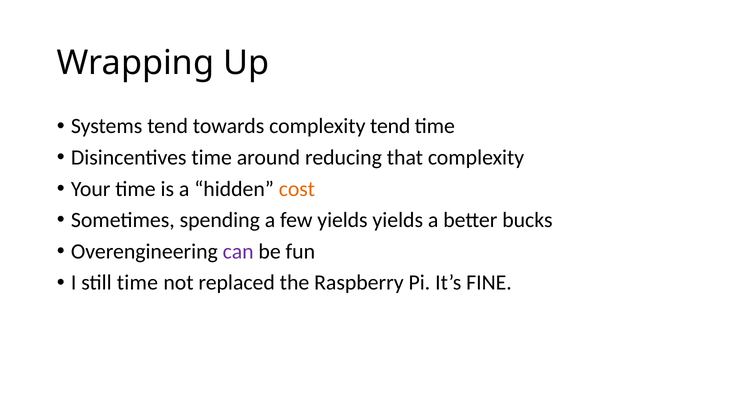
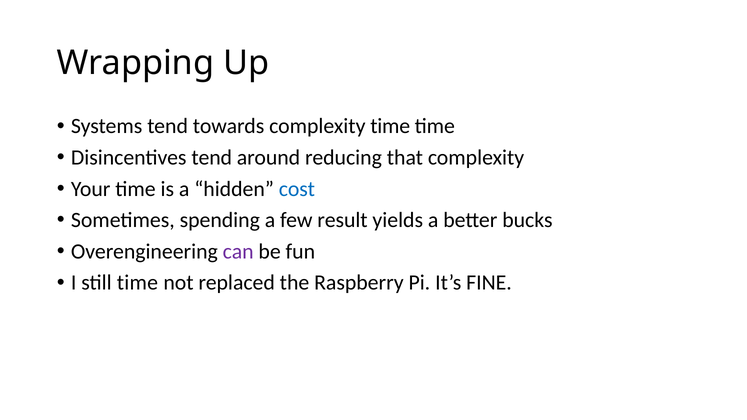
complexity tend: tend -> time (390, 126)
Disincentives time: time -> tend (212, 158)
cost colour: orange -> blue (297, 189)
few yields: yields -> result (342, 220)
